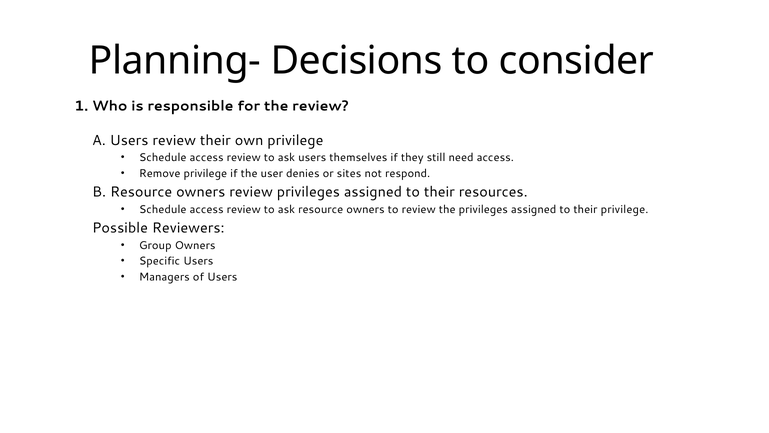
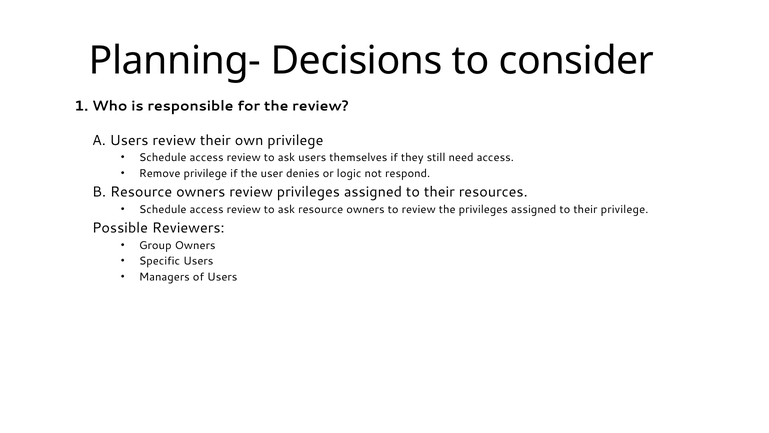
sites: sites -> logic (349, 173)
